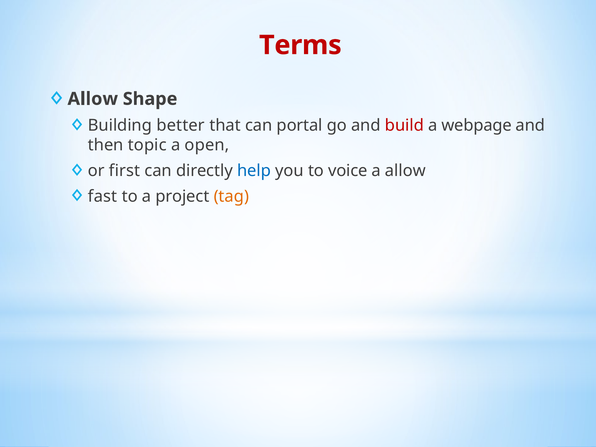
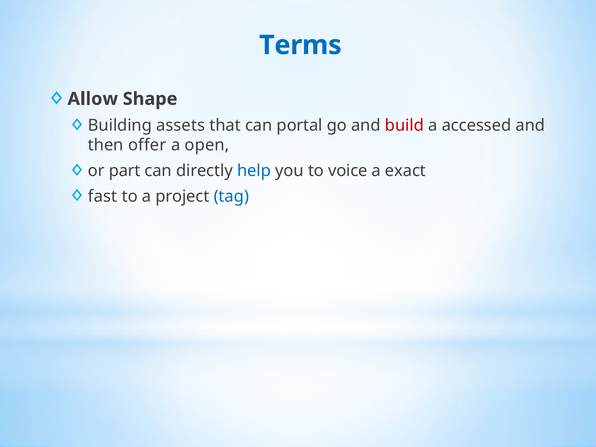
Terms colour: red -> blue (300, 45)
better: better -> assets (181, 125)
webpage: webpage -> accessed (477, 125)
topic: topic -> offer (147, 145)
first: first -> part (125, 171)
a allow: allow -> exact (405, 171)
tag colour: orange -> blue (231, 196)
